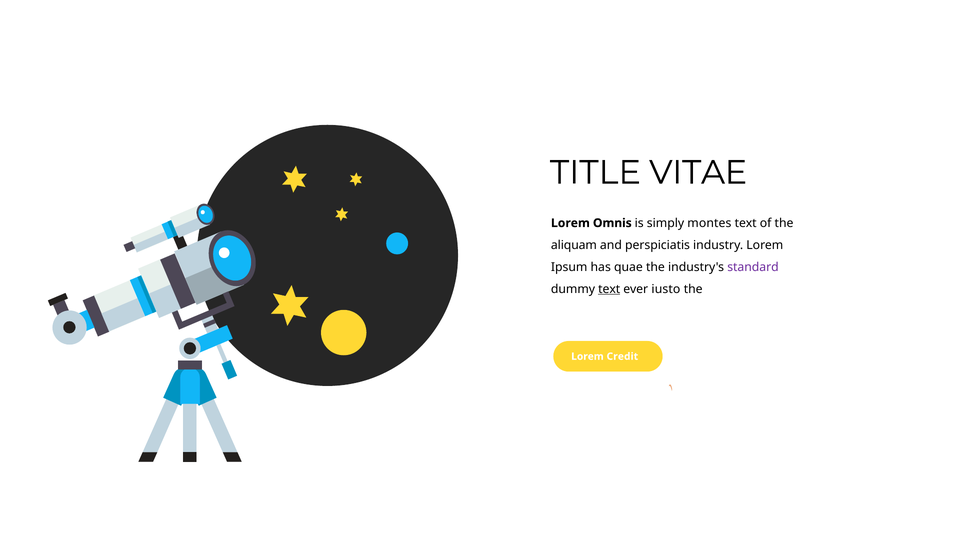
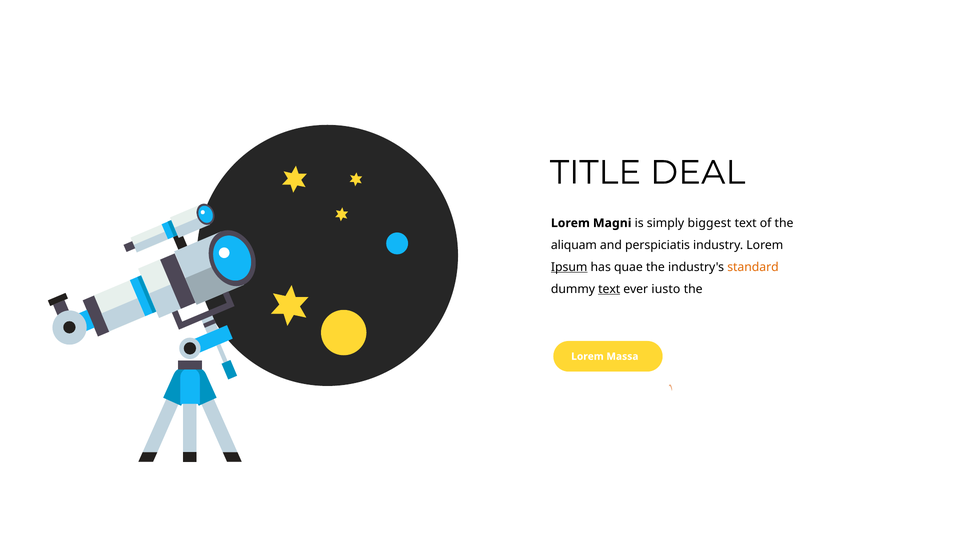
VITAE: VITAE -> DEAL (698, 173)
Omnis: Omnis -> Magni (612, 223)
montes: montes -> biggest (709, 223)
Ipsum underline: none -> present (569, 267)
standard colour: purple -> orange (753, 267)
Credit: Credit -> Massa (622, 357)
